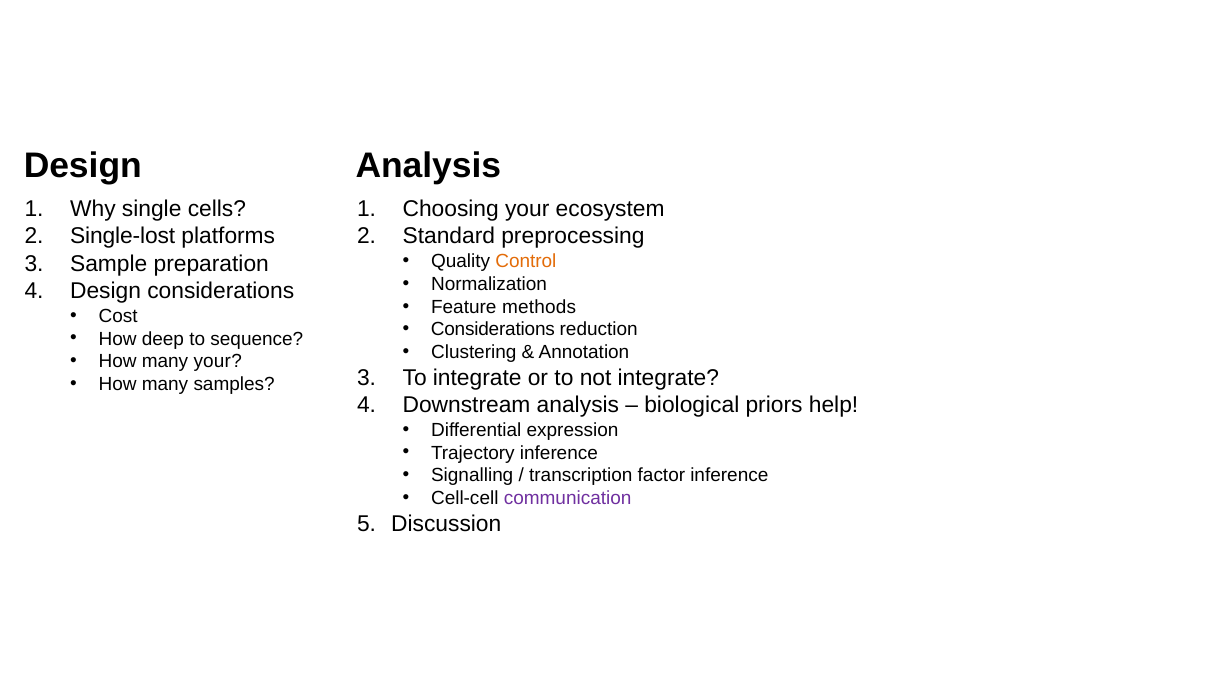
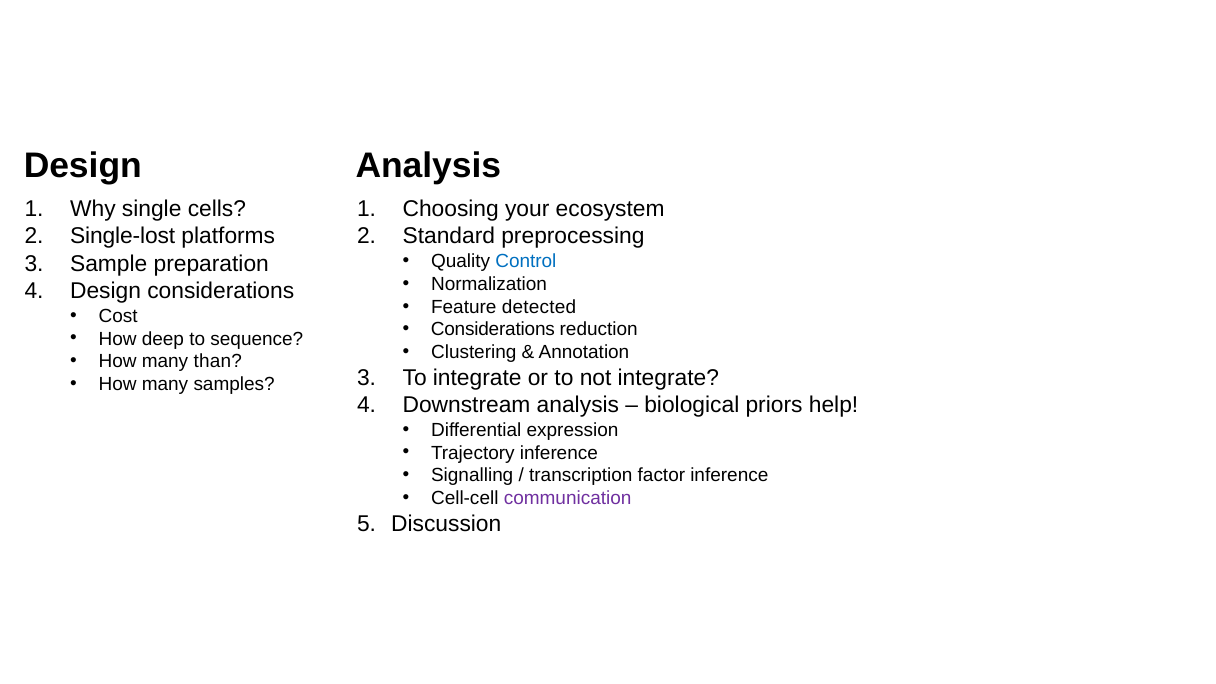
Control colour: orange -> blue (526, 261)
methods: methods -> detected (539, 307)
many your: your -> than (218, 362)
